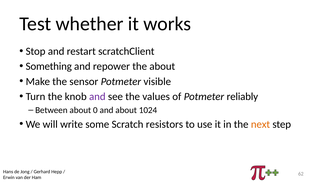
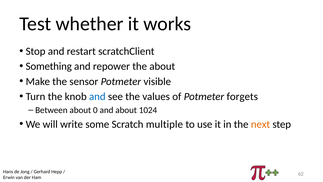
and colour: purple -> blue (97, 96)
reliably: reliably -> forgets (242, 96)
resistors: resistors -> multiple (164, 124)
